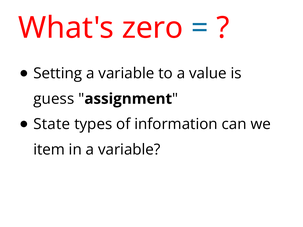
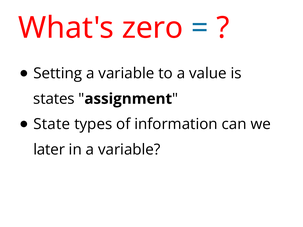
guess: guess -> states (54, 99)
item: item -> later (49, 150)
